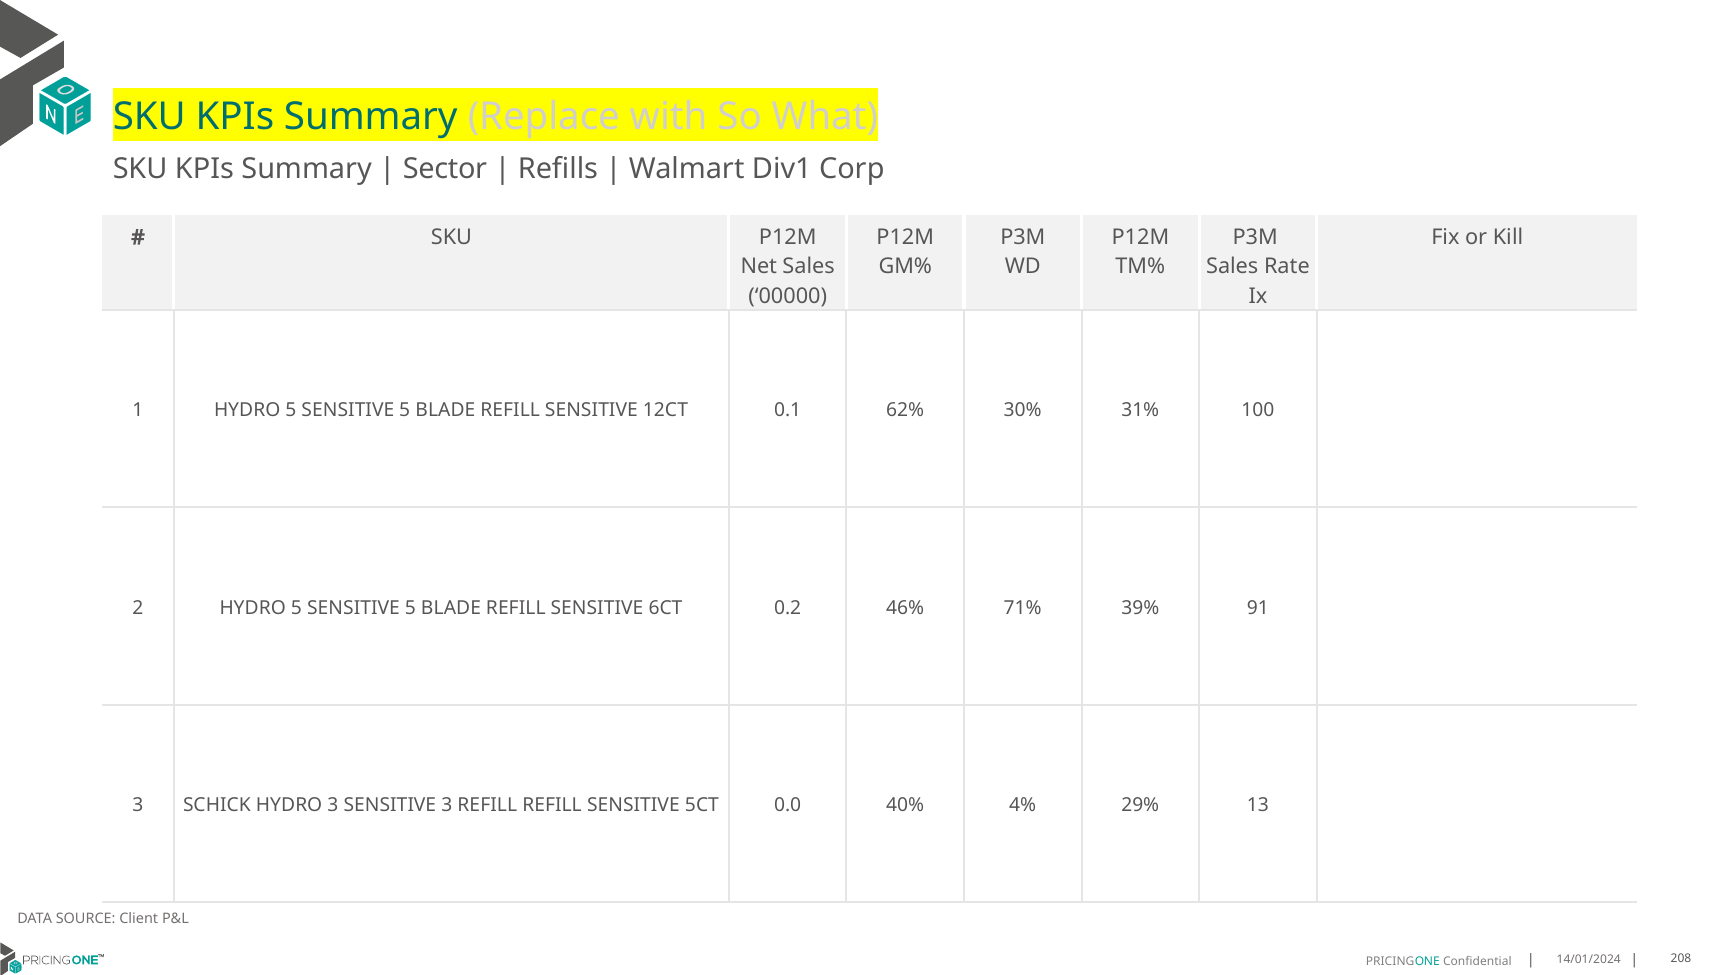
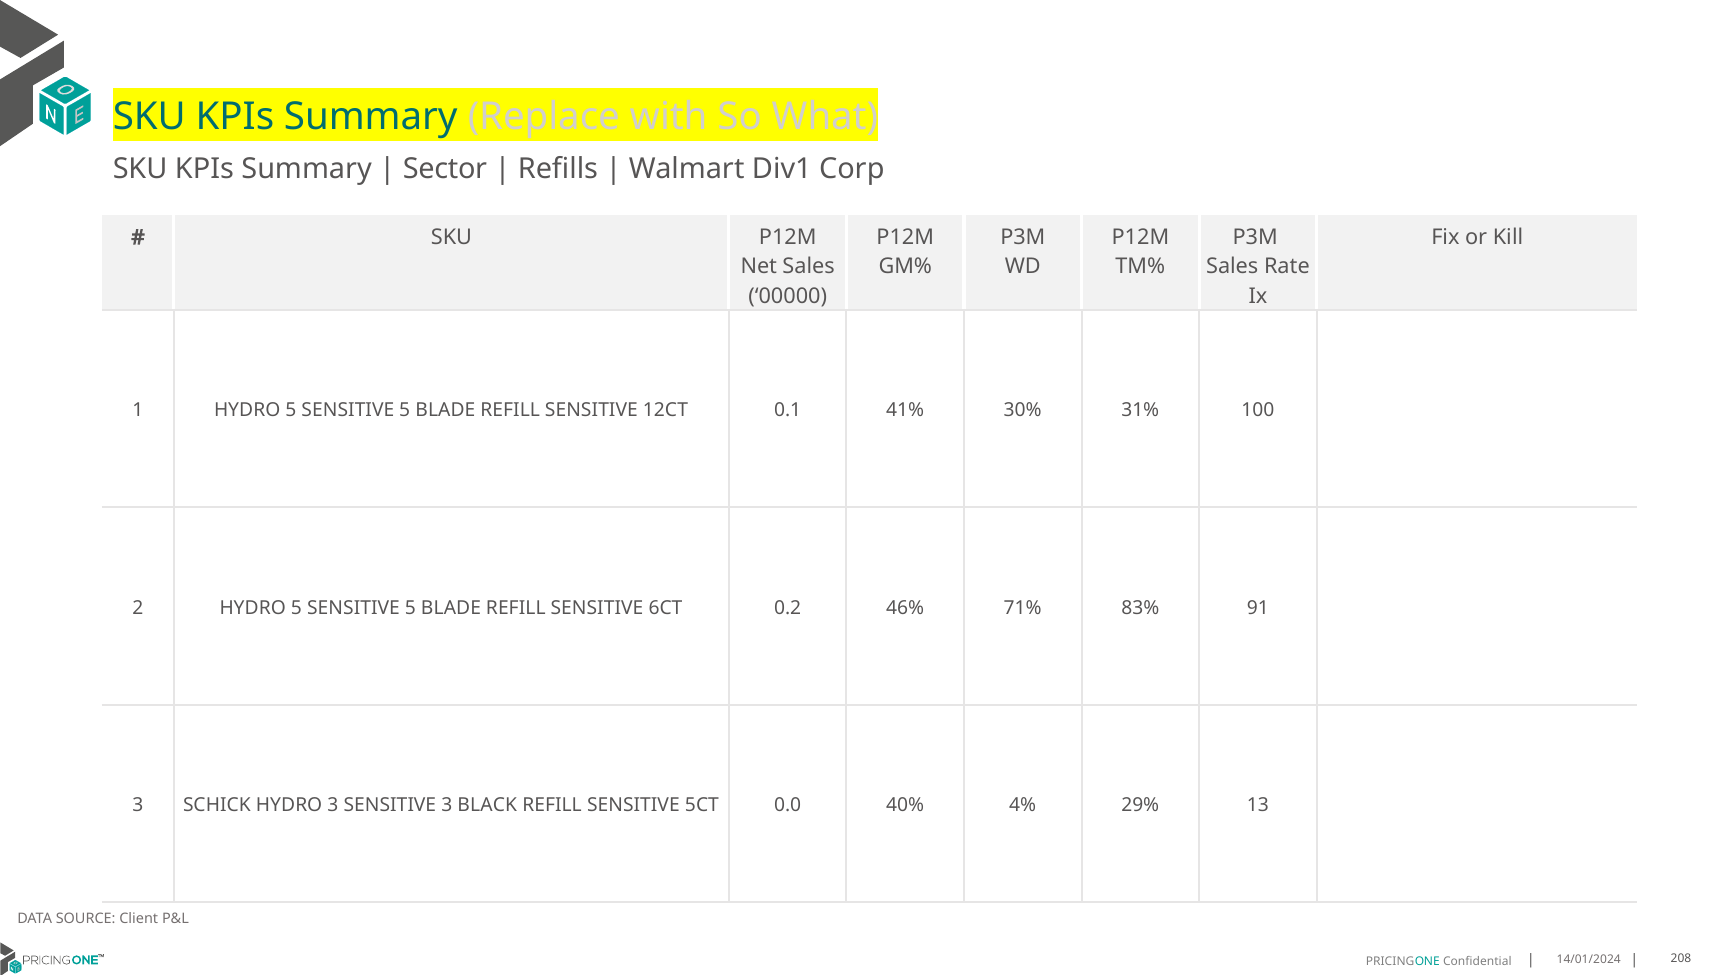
62%: 62% -> 41% (905, 410)
39%: 39% -> 83% (1140, 608)
3 REFILL: REFILL -> BLACK (487, 805)
